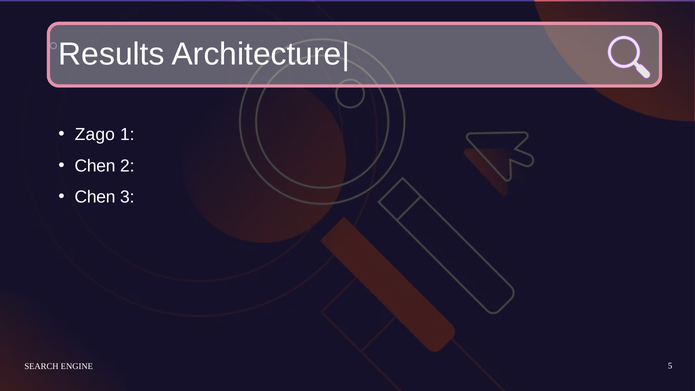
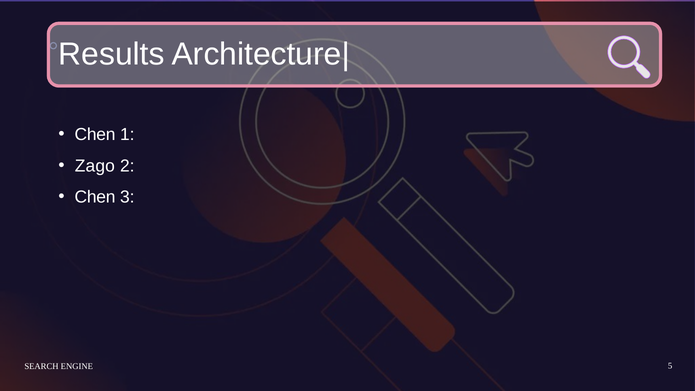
Zago: Zago -> Chen (95, 135)
Chen: Chen -> Zago (95, 166)
